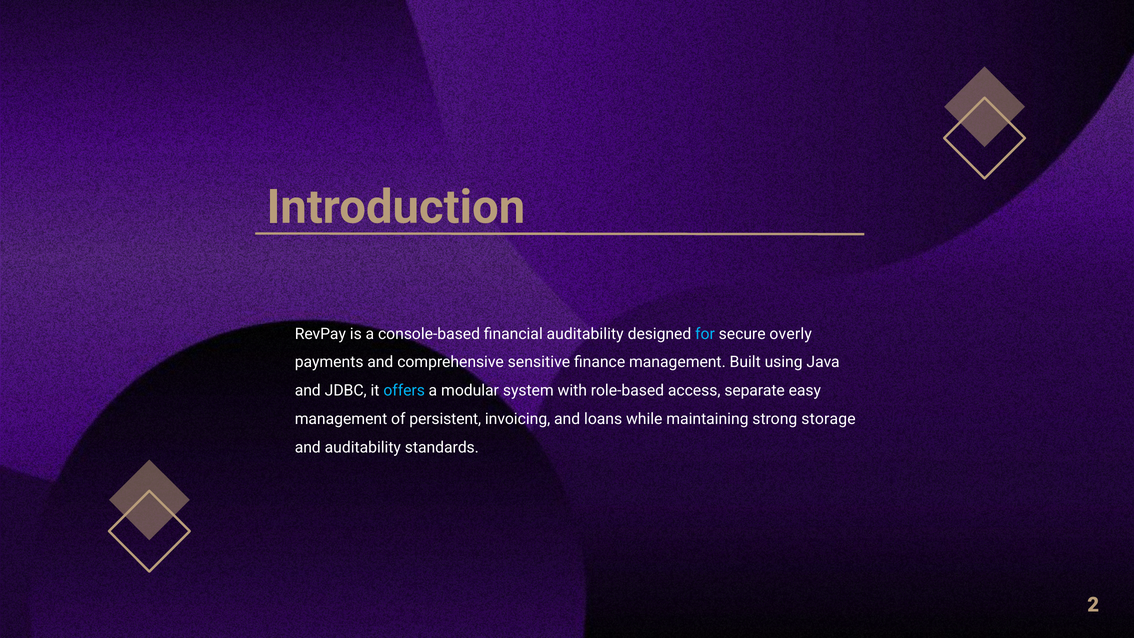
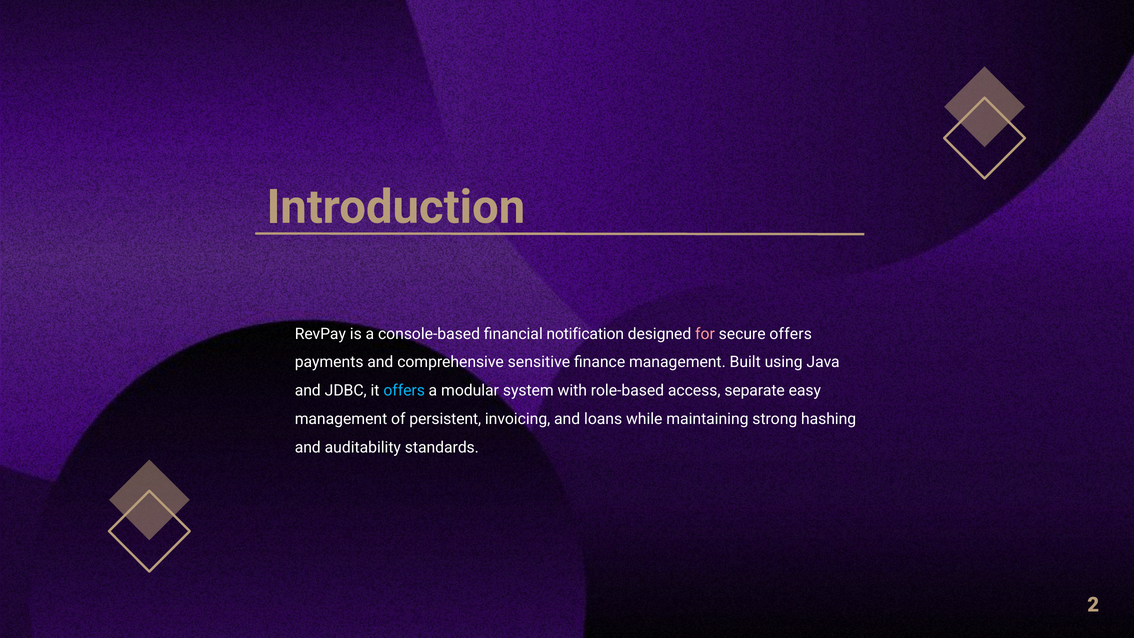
financial auditability: auditability -> notification (585, 334)
for colour: light blue -> pink (705, 334)
secure overly: overly -> offers (791, 334)
storage: storage -> hashing (829, 419)
